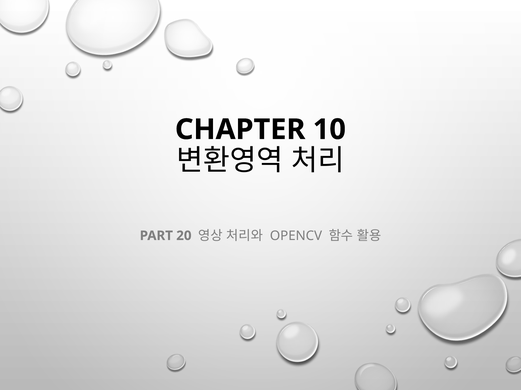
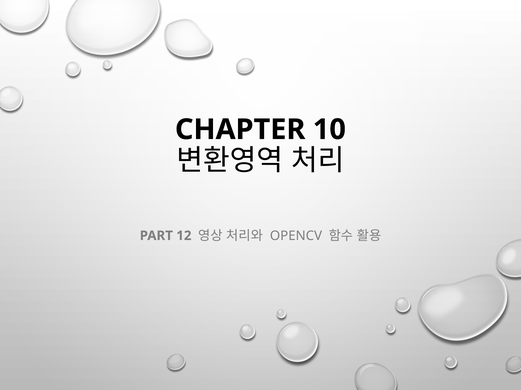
20: 20 -> 12 (184, 236)
